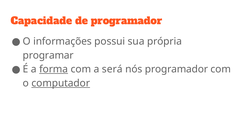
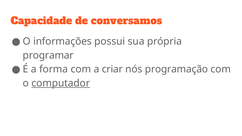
de programador: programador -> conversamos (127, 21)
forma underline: present -> none (54, 69)
será: será -> criar (112, 69)
nós programador: programador -> programação (176, 69)
